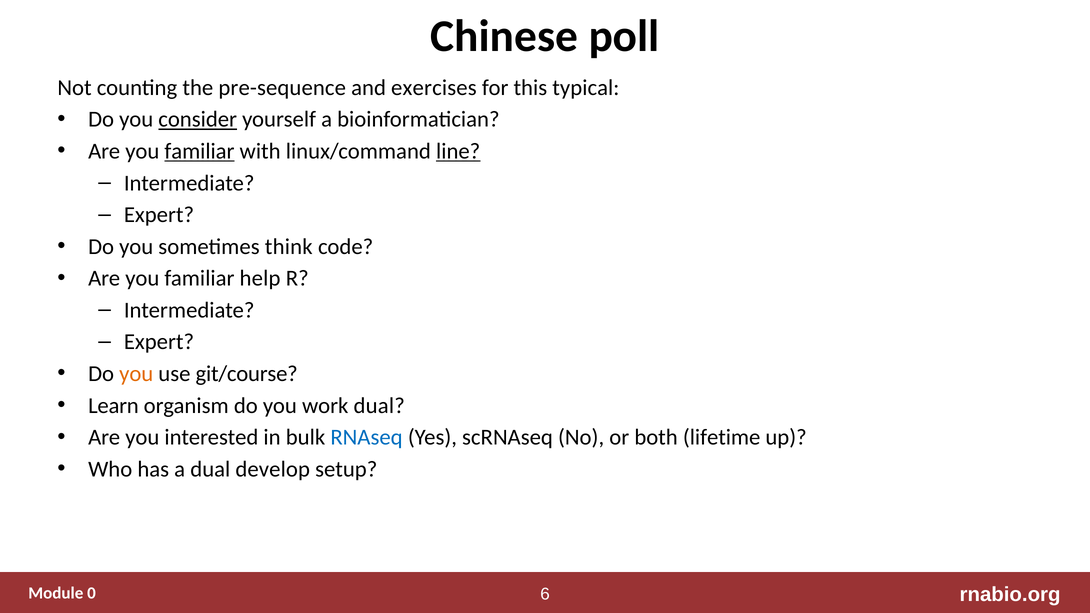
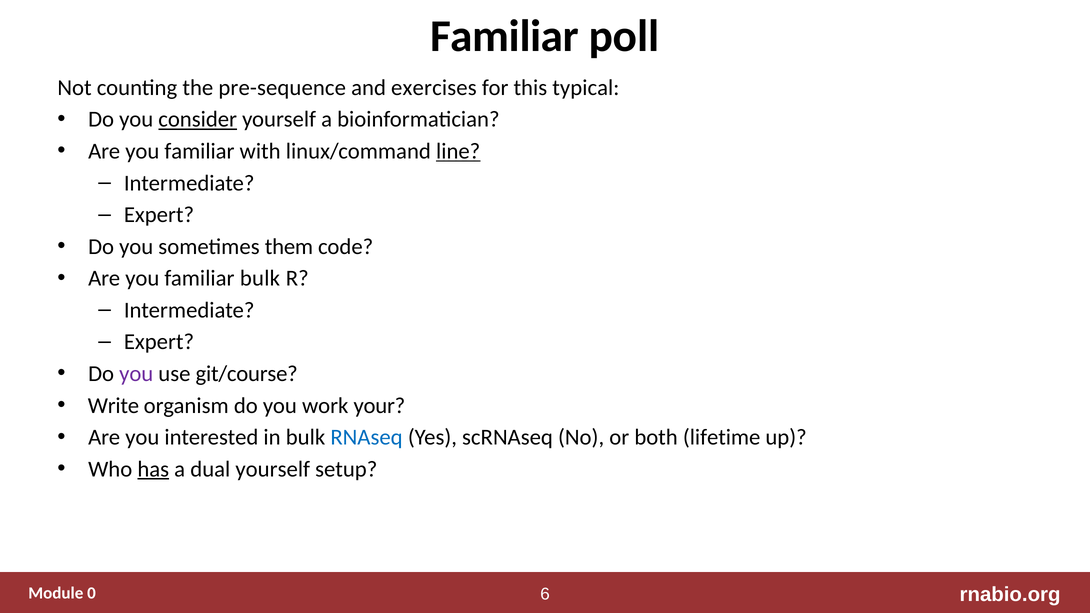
Chinese: Chinese -> Familiar (505, 36)
familiar underline: present -> none (199, 151)
think: think -> them (289, 247)
familiar help: help -> bulk (260, 278)
you colour: orange -> purple (136, 374)
Learn: Learn -> Write (113, 406)
work dual: dual -> your (379, 406)
has underline: none -> present (153, 469)
dual develop: develop -> yourself (273, 469)
